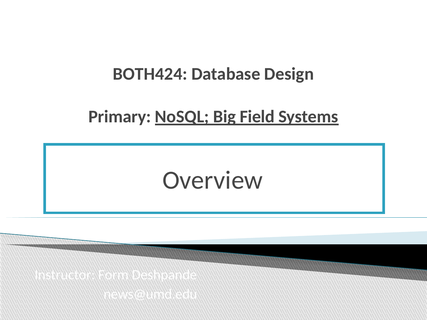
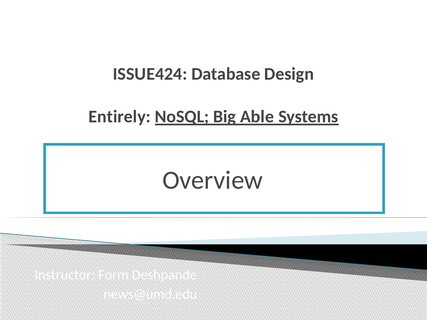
BOTH424: BOTH424 -> ISSUE424 (150, 74)
Primary: Primary -> Entirely (120, 117)
Field: Field -> Able (257, 117)
